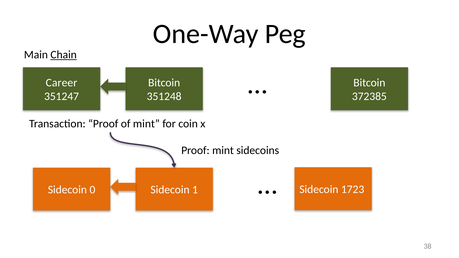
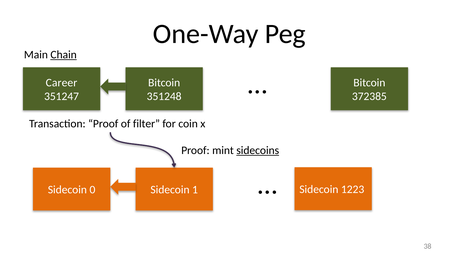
of mint: mint -> filter (146, 124)
sidecoins underline: none -> present (258, 151)
1723: 1723 -> 1223 (353, 190)
